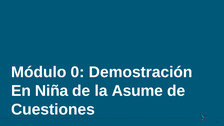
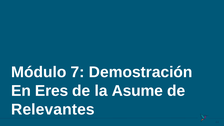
0: 0 -> 7 (78, 72)
Niña: Niña -> Eres (52, 91)
Cuestiones: Cuestiones -> Relevantes (53, 109)
